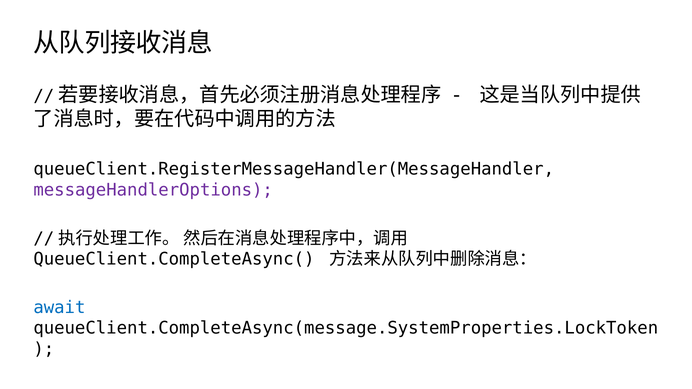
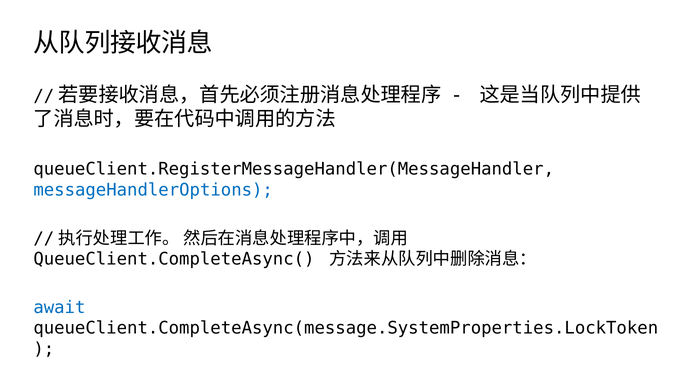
messageHandlerOptions colour: purple -> blue (153, 190)
